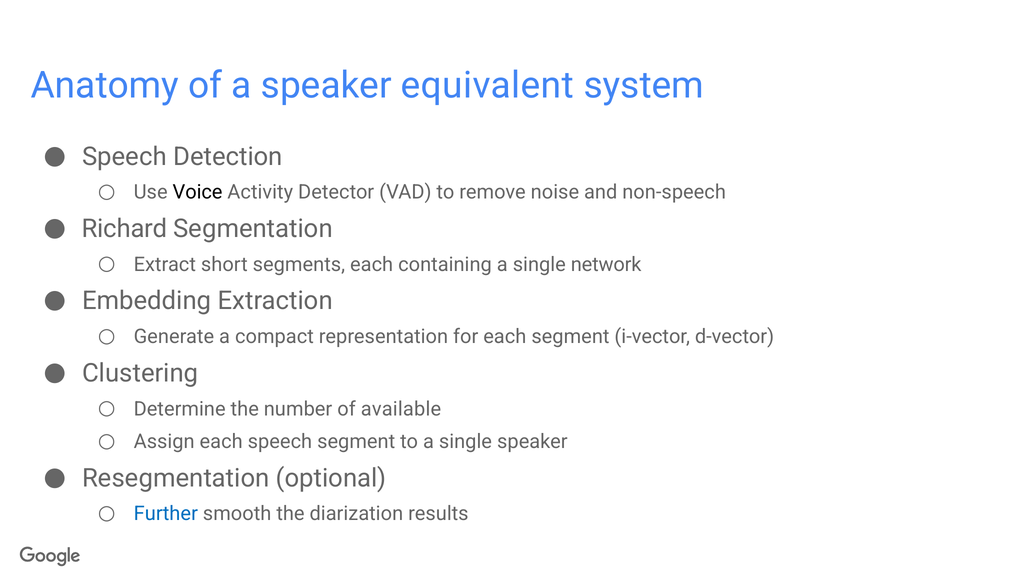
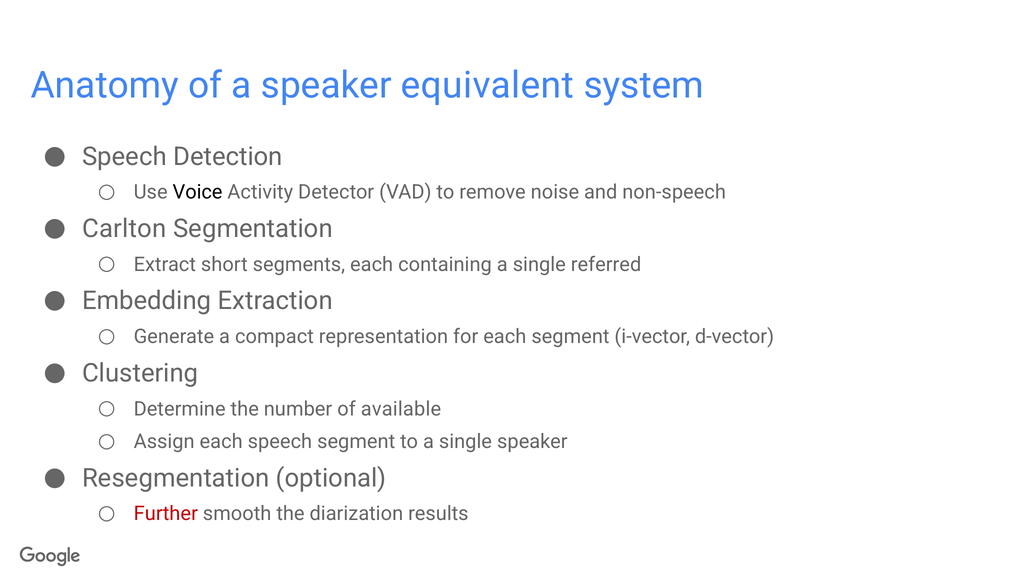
Richard: Richard -> Carlton (124, 229)
network: network -> referred (606, 264)
Further colour: blue -> red (166, 513)
